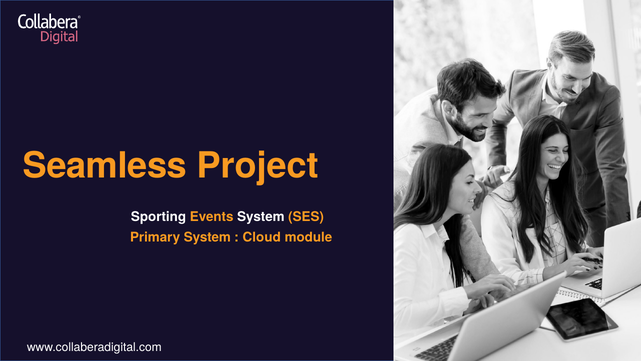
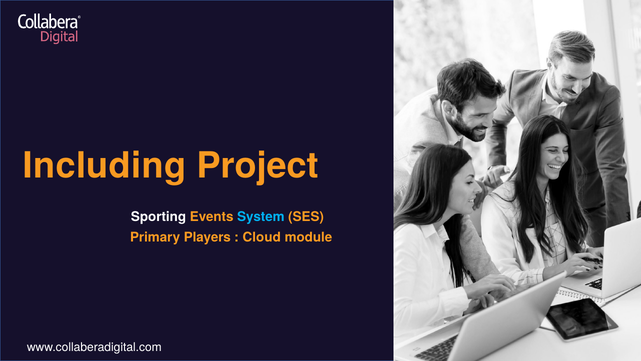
Seamless: Seamless -> Including (105, 166)
System colour: white -> light blue (261, 216)
Primary System: System -> Players (207, 237)
